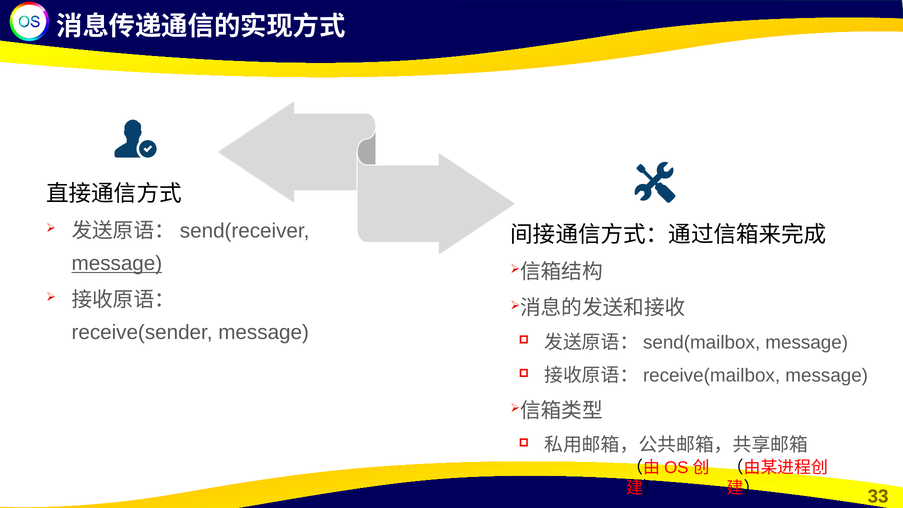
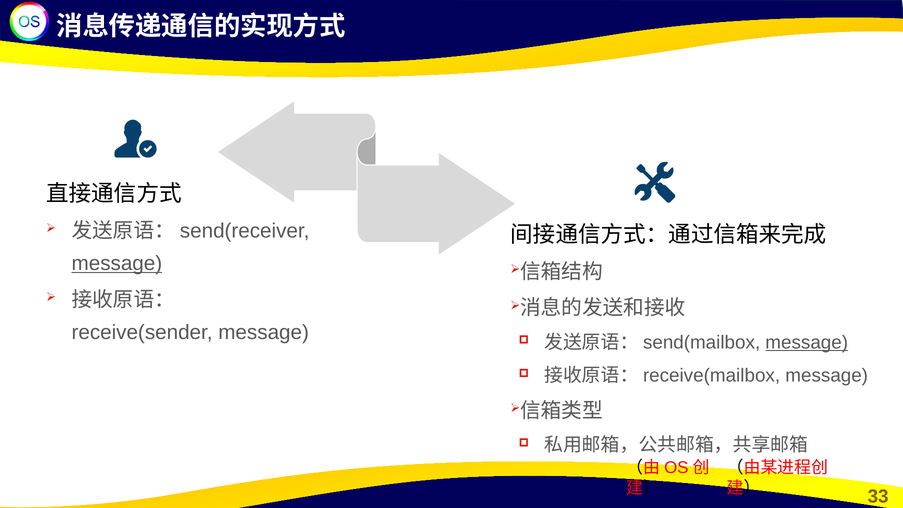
message underline: none -> present (807, 342)
